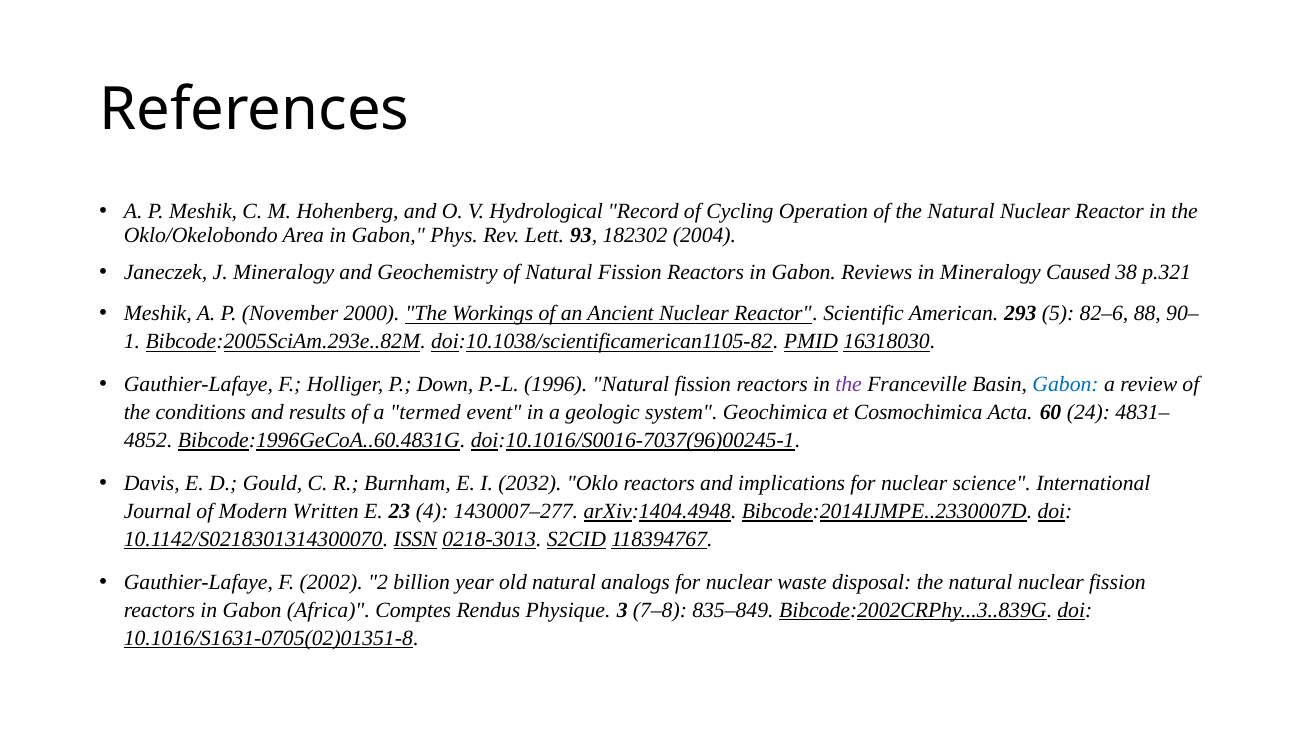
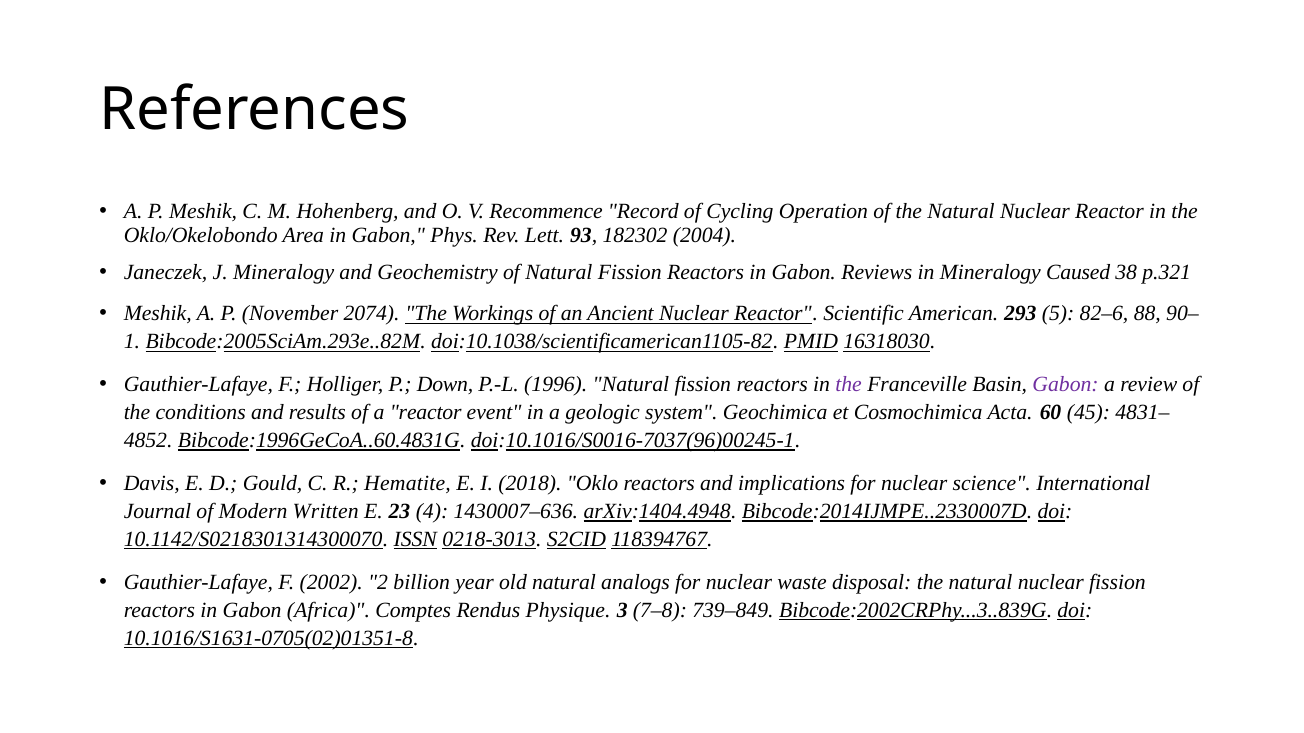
Hydrological: Hydrological -> Recommence (546, 212)
2000: 2000 -> 2074 (372, 314)
Gabon colour: blue -> purple (1066, 385)
a termed: termed -> reactor (426, 413)
24: 24 -> 45 (1088, 413)
Burnham: Burnham -> Hematite (408, 484)
2032: 2032 -> 2018 (530, 484)
1430007–277: 1430007–277 -> 1430007–636 (516, 512)
835–849: 835–849 -> 739–849 (733, 611)
